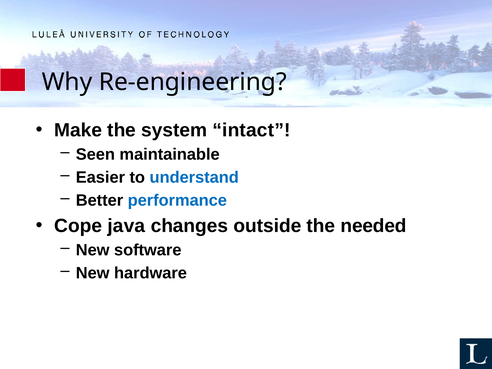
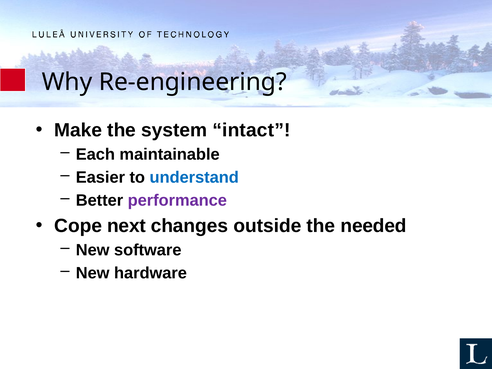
Seen: Seen -> Each (95, 155)
performance colour: blue -> purple (177, 200)
java: java -> next (126, 226)
